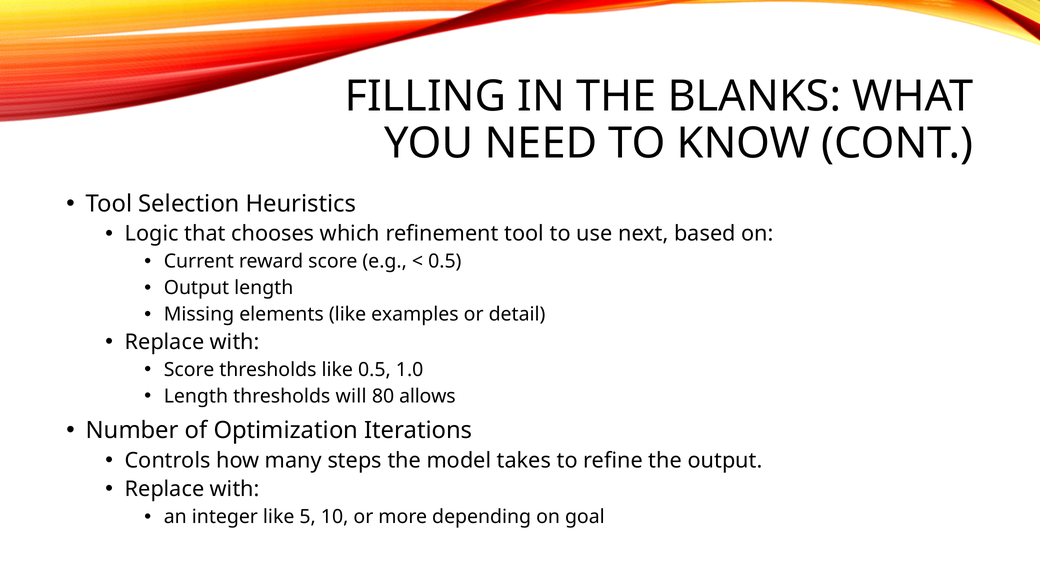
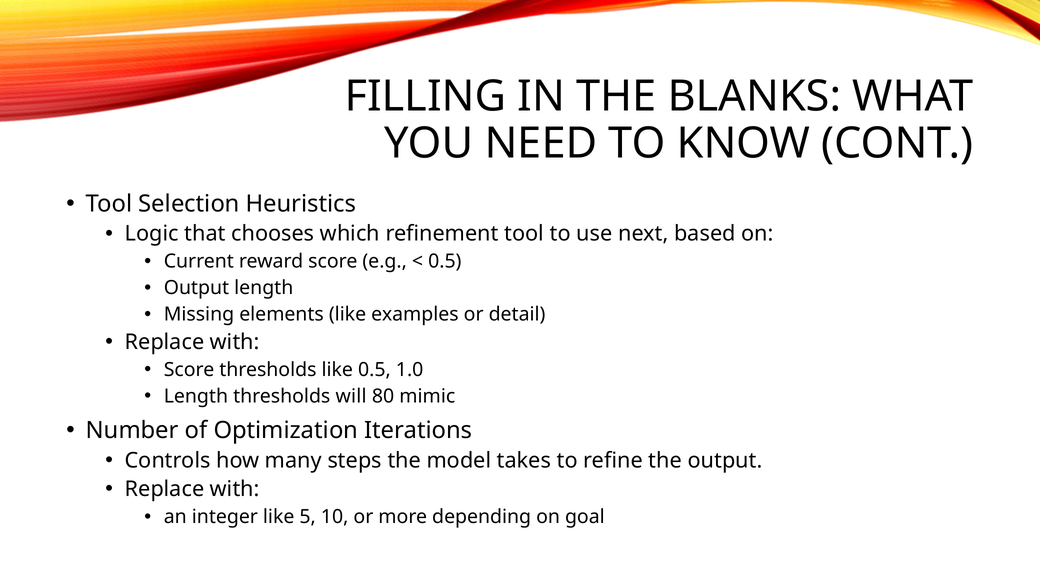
allows: allows -> mimic (427, 396)
